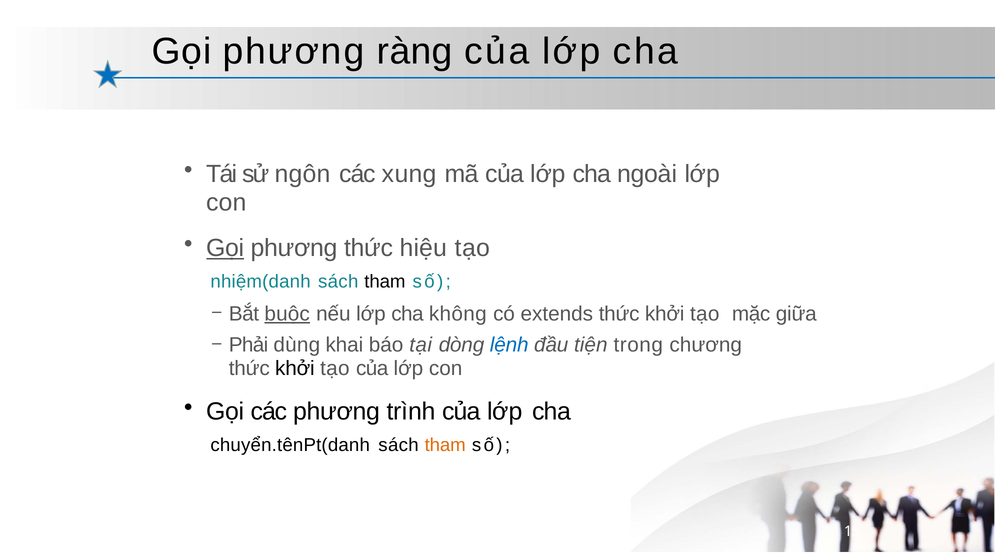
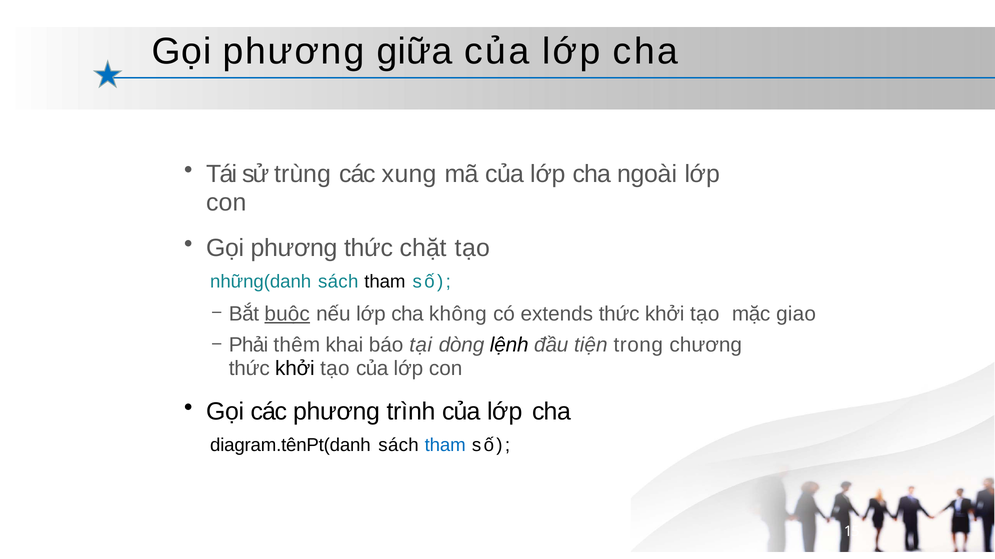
ràng: ràng -> giữa (415, 52)
ngôn: ngôn -> trùng (303, 174)
Gọi underline: present -> none (225, 248)
hiệu: hiệu -> chặt (423, 248)
nhiệm(danh: nhiệm(danh -> những(danh (261, 282)
giữa: giữa -> giao (796, 314)
dùng: dùng -> thêm (297, 345)
lệnh colour: blue -> black (509, 345)
chuyển.tênPt(danh: chuyển.tênPt(danh -> diagram.tênPt(danh (290, 446)
tham colour: orange -> blue (445, 446)
